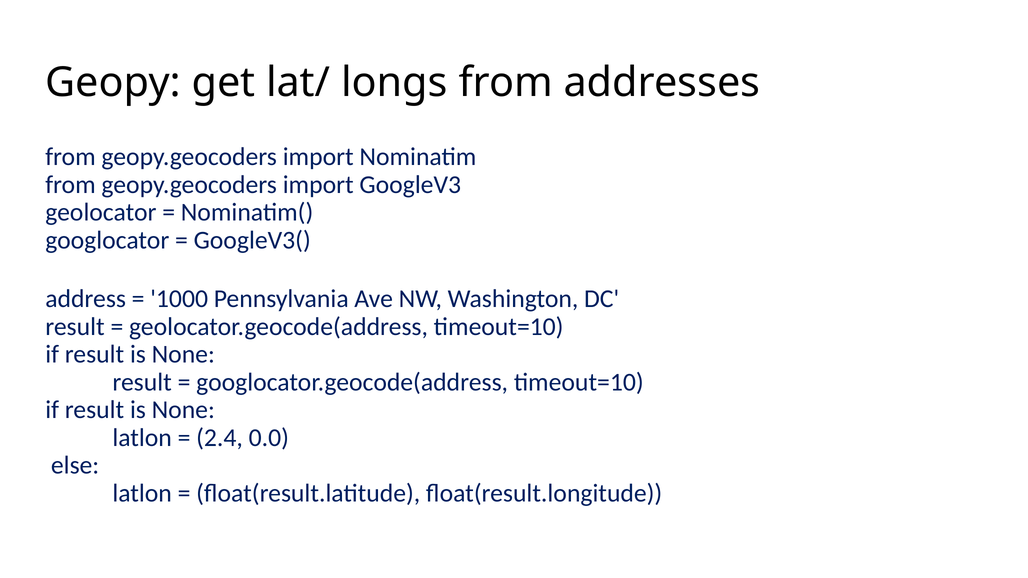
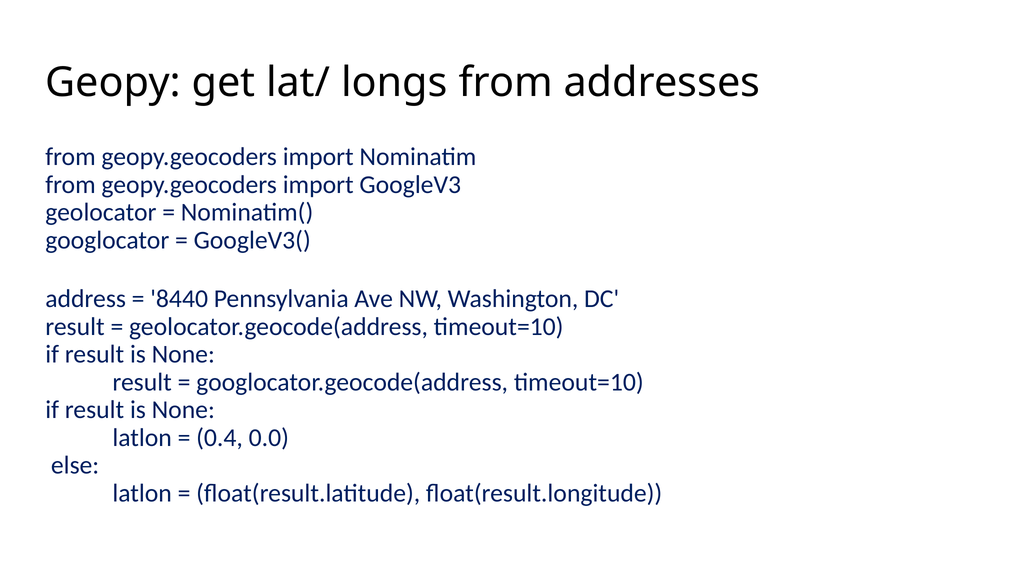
1000: 1000 -> 8440 (179, 299)
2.4: 2.4 -> 0.4 (219, 438)
